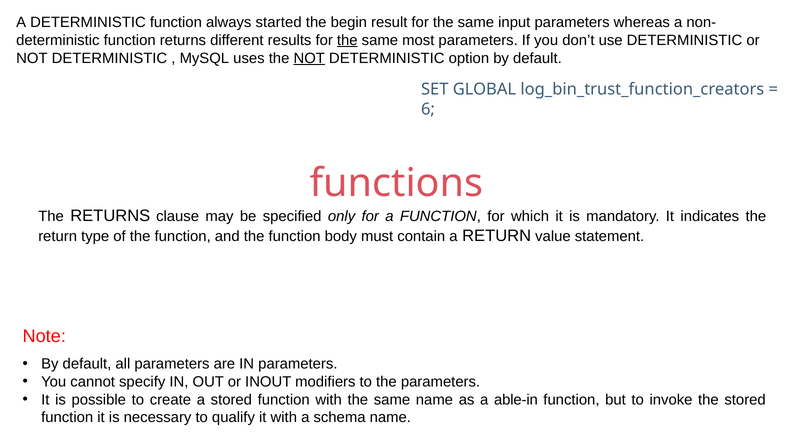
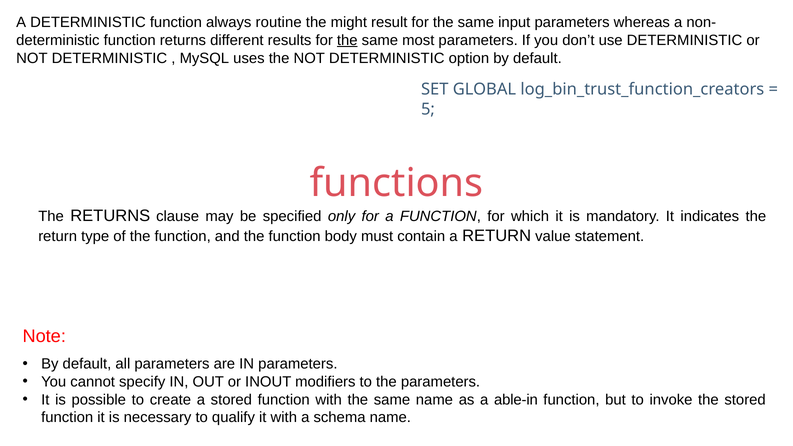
started: started -> routine (279, 22)
begin: begin -> might (349, 22)
NOT underline: present -> none (309, 58)
6: 6 -> 5 (428, 109)
